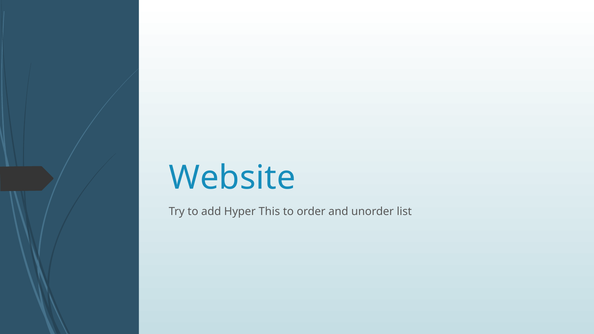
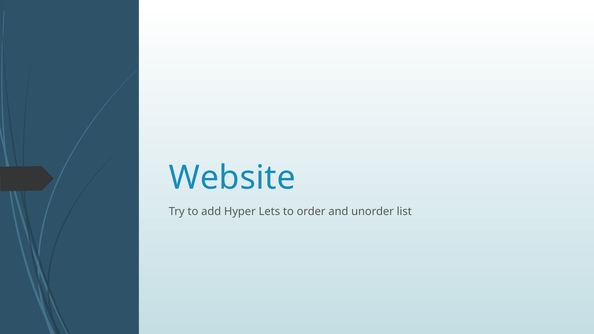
This: This -> Lets (269, 212)
